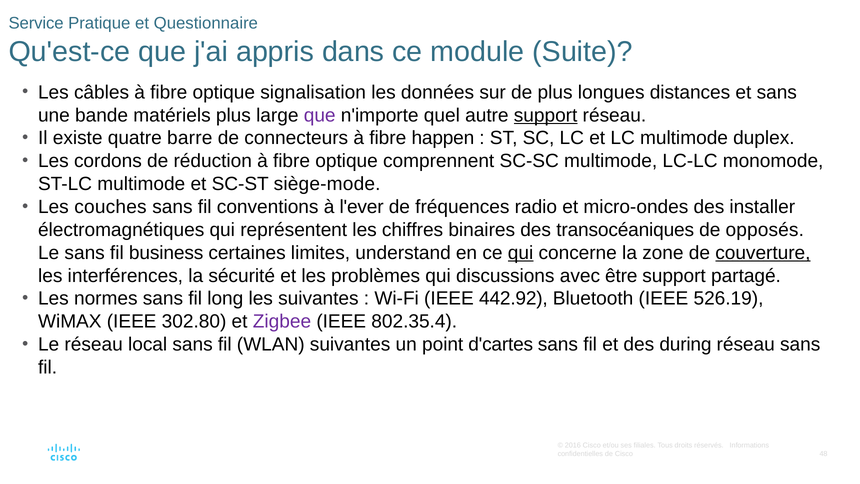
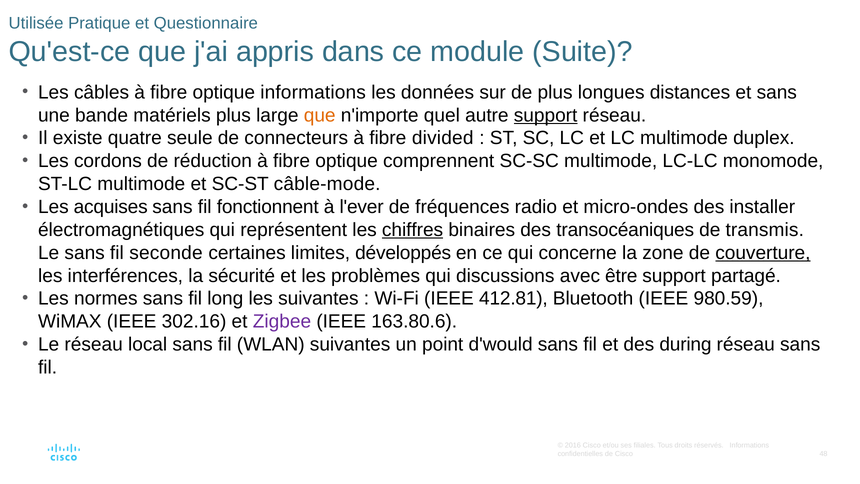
Service: Service -> Utilisée (36, 23)
optique signalisation: signalisation -> informations (313, 92)
que colour: purple -> orange (320, 115)
barre: barre -> seule (190, 138)
happen: happen -> divided (443, 138)
siège-mode: siège-mode -> câble-mode (327, 184)
couches: couches -> acquises (111, 207)
conventions: conventions -> fonctionnent (268, 207)
chiffres underline: none -> present (413, 230)
opposés: opposés -> transmis (765, 230)
business: business -> seconde (166, 253)
understand: understand -> développés (403, 253)
qui underline: present -> none (521, 253)
442.92: 442.92 -> 412.81 (513, 299)
526.19: 526.19 -> 980.59 (728, 299)
302.80: 302.80 -> 302.16 (194, 321)
802.35.4: 802.35.4 -> 163.80.6 (414, 321)
d'cartes: d'cartes -> d'would (501, 344)
